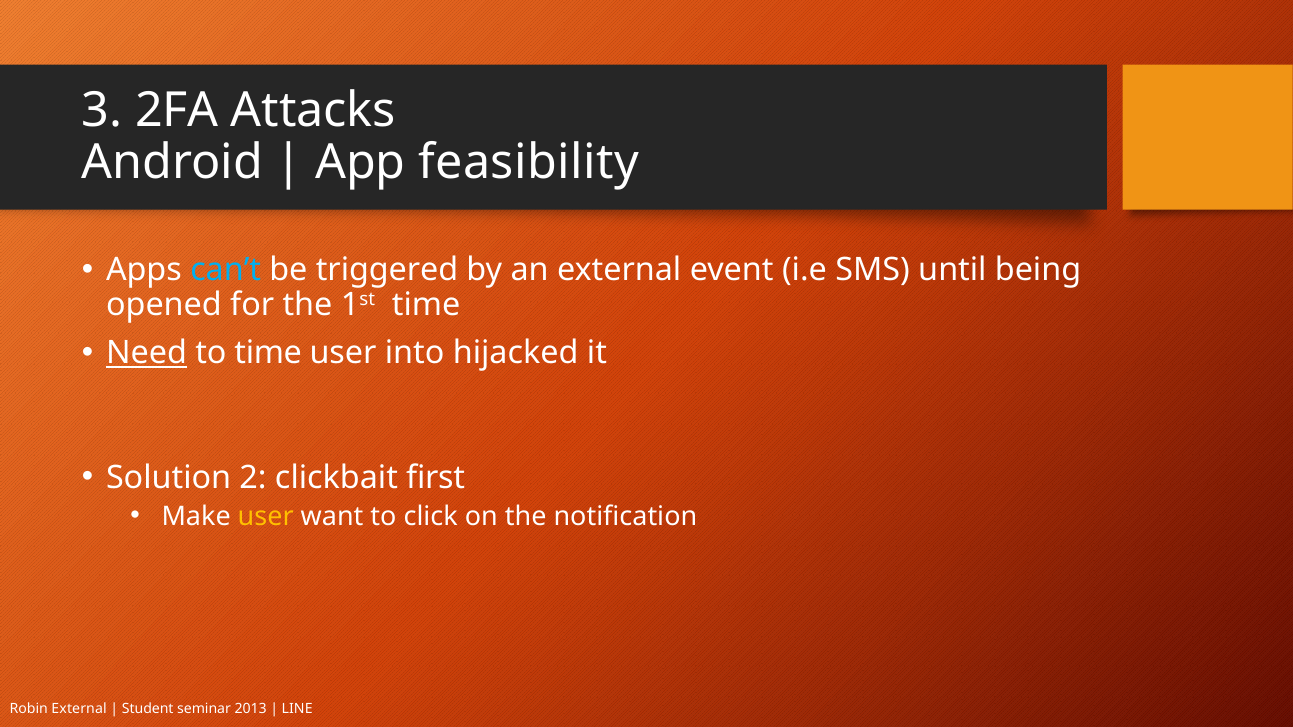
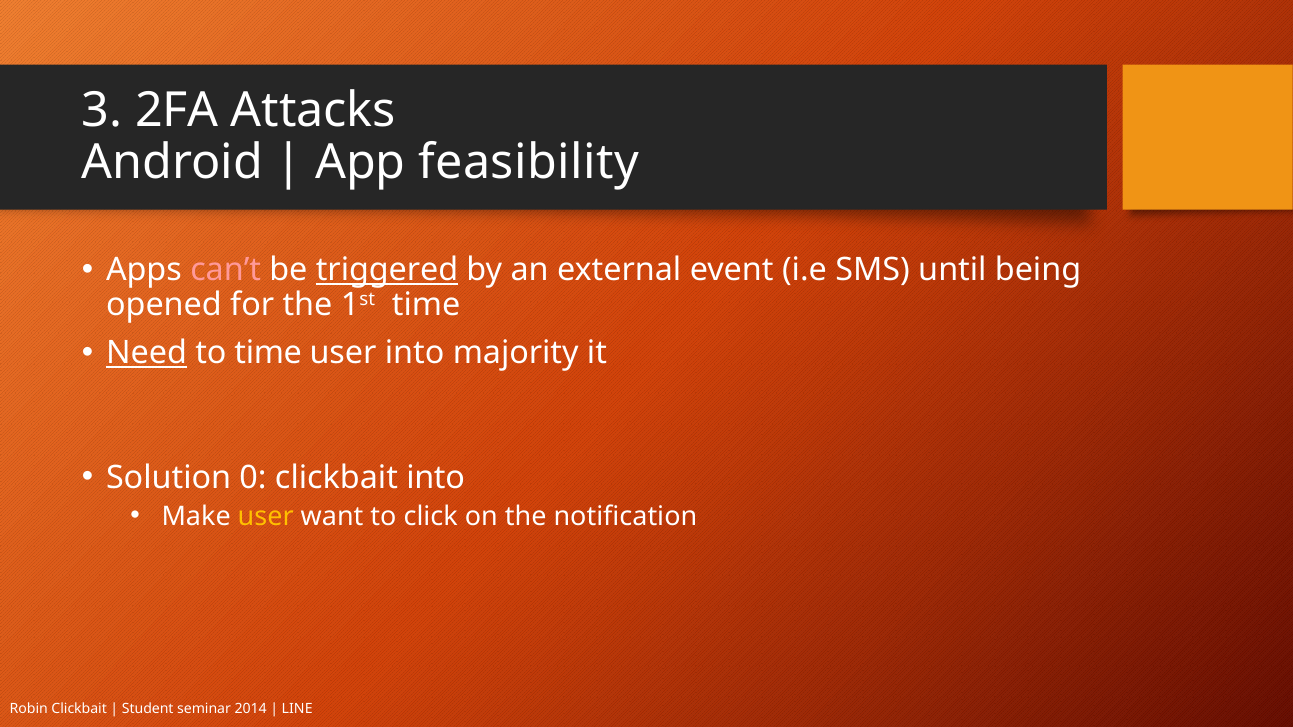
can’t colour: light blue -> pink (226, 270)
triggered underline: none -> present (387, 270)
hijacked: hijacked -> majority (516, 353)
2: 2 -> 0 (253, 478)
clickbait first: first -> into (436, 478)
Robin External: External -> Clickbait (79, 709)
2013: 2013 -> 2014 (251, 709)
